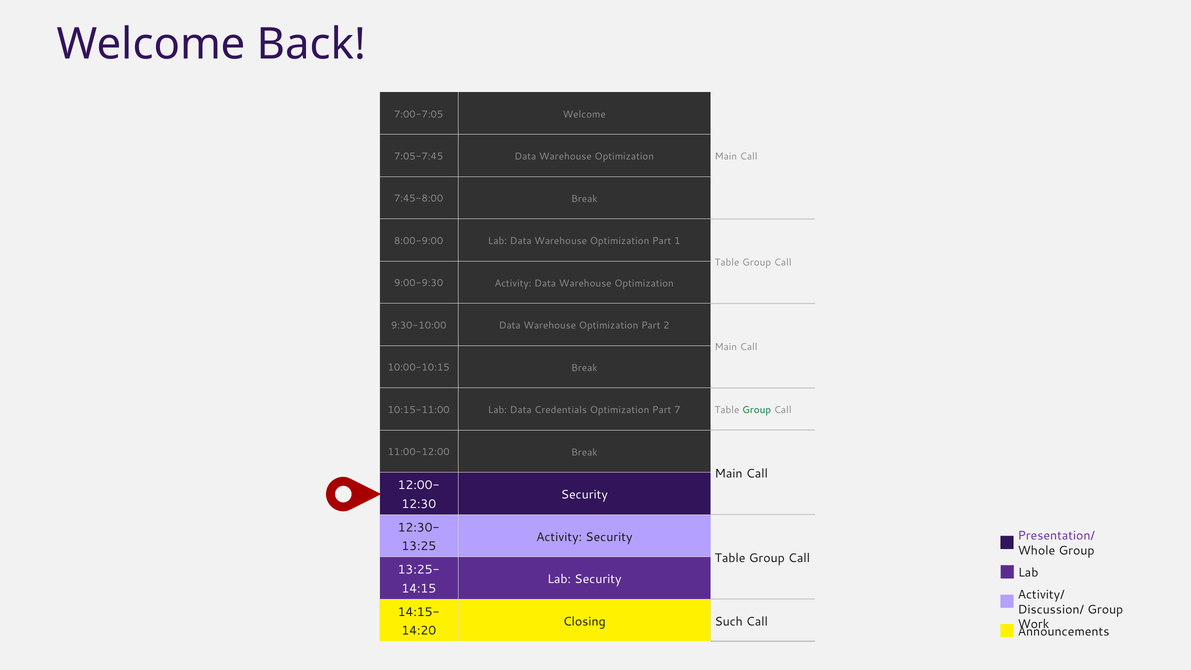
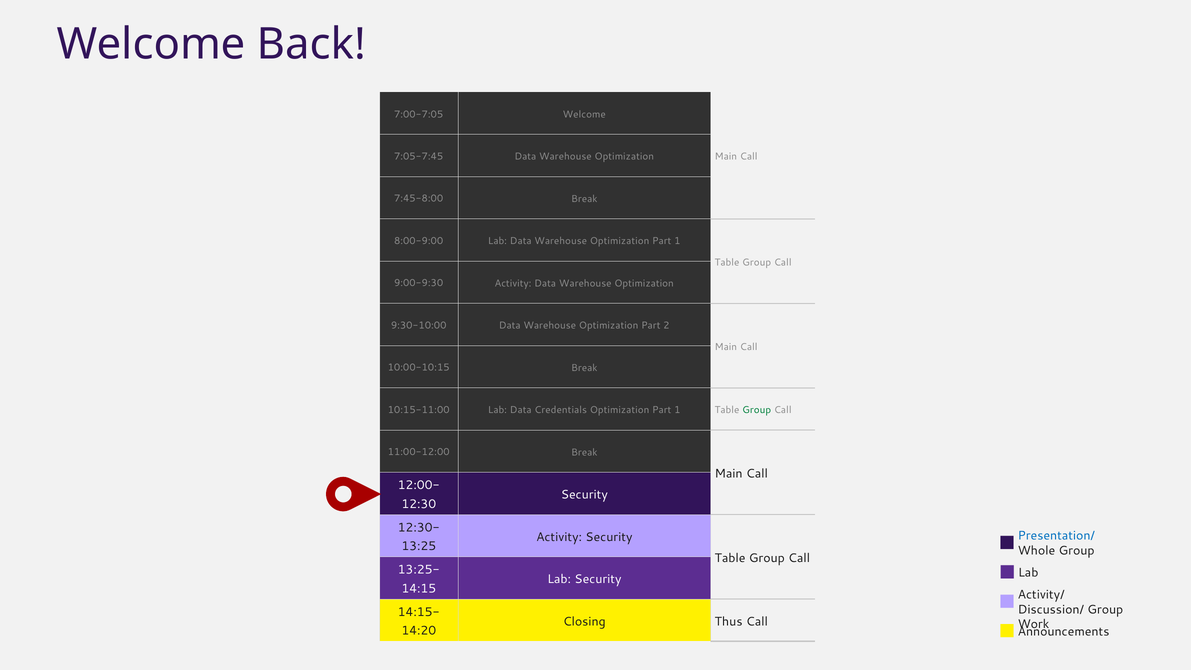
7: 7 -> 1 (677, 410)
Presentation/ colour: purple -> blue (1056, 536)
Such: Such -> Thus (729, 622)
